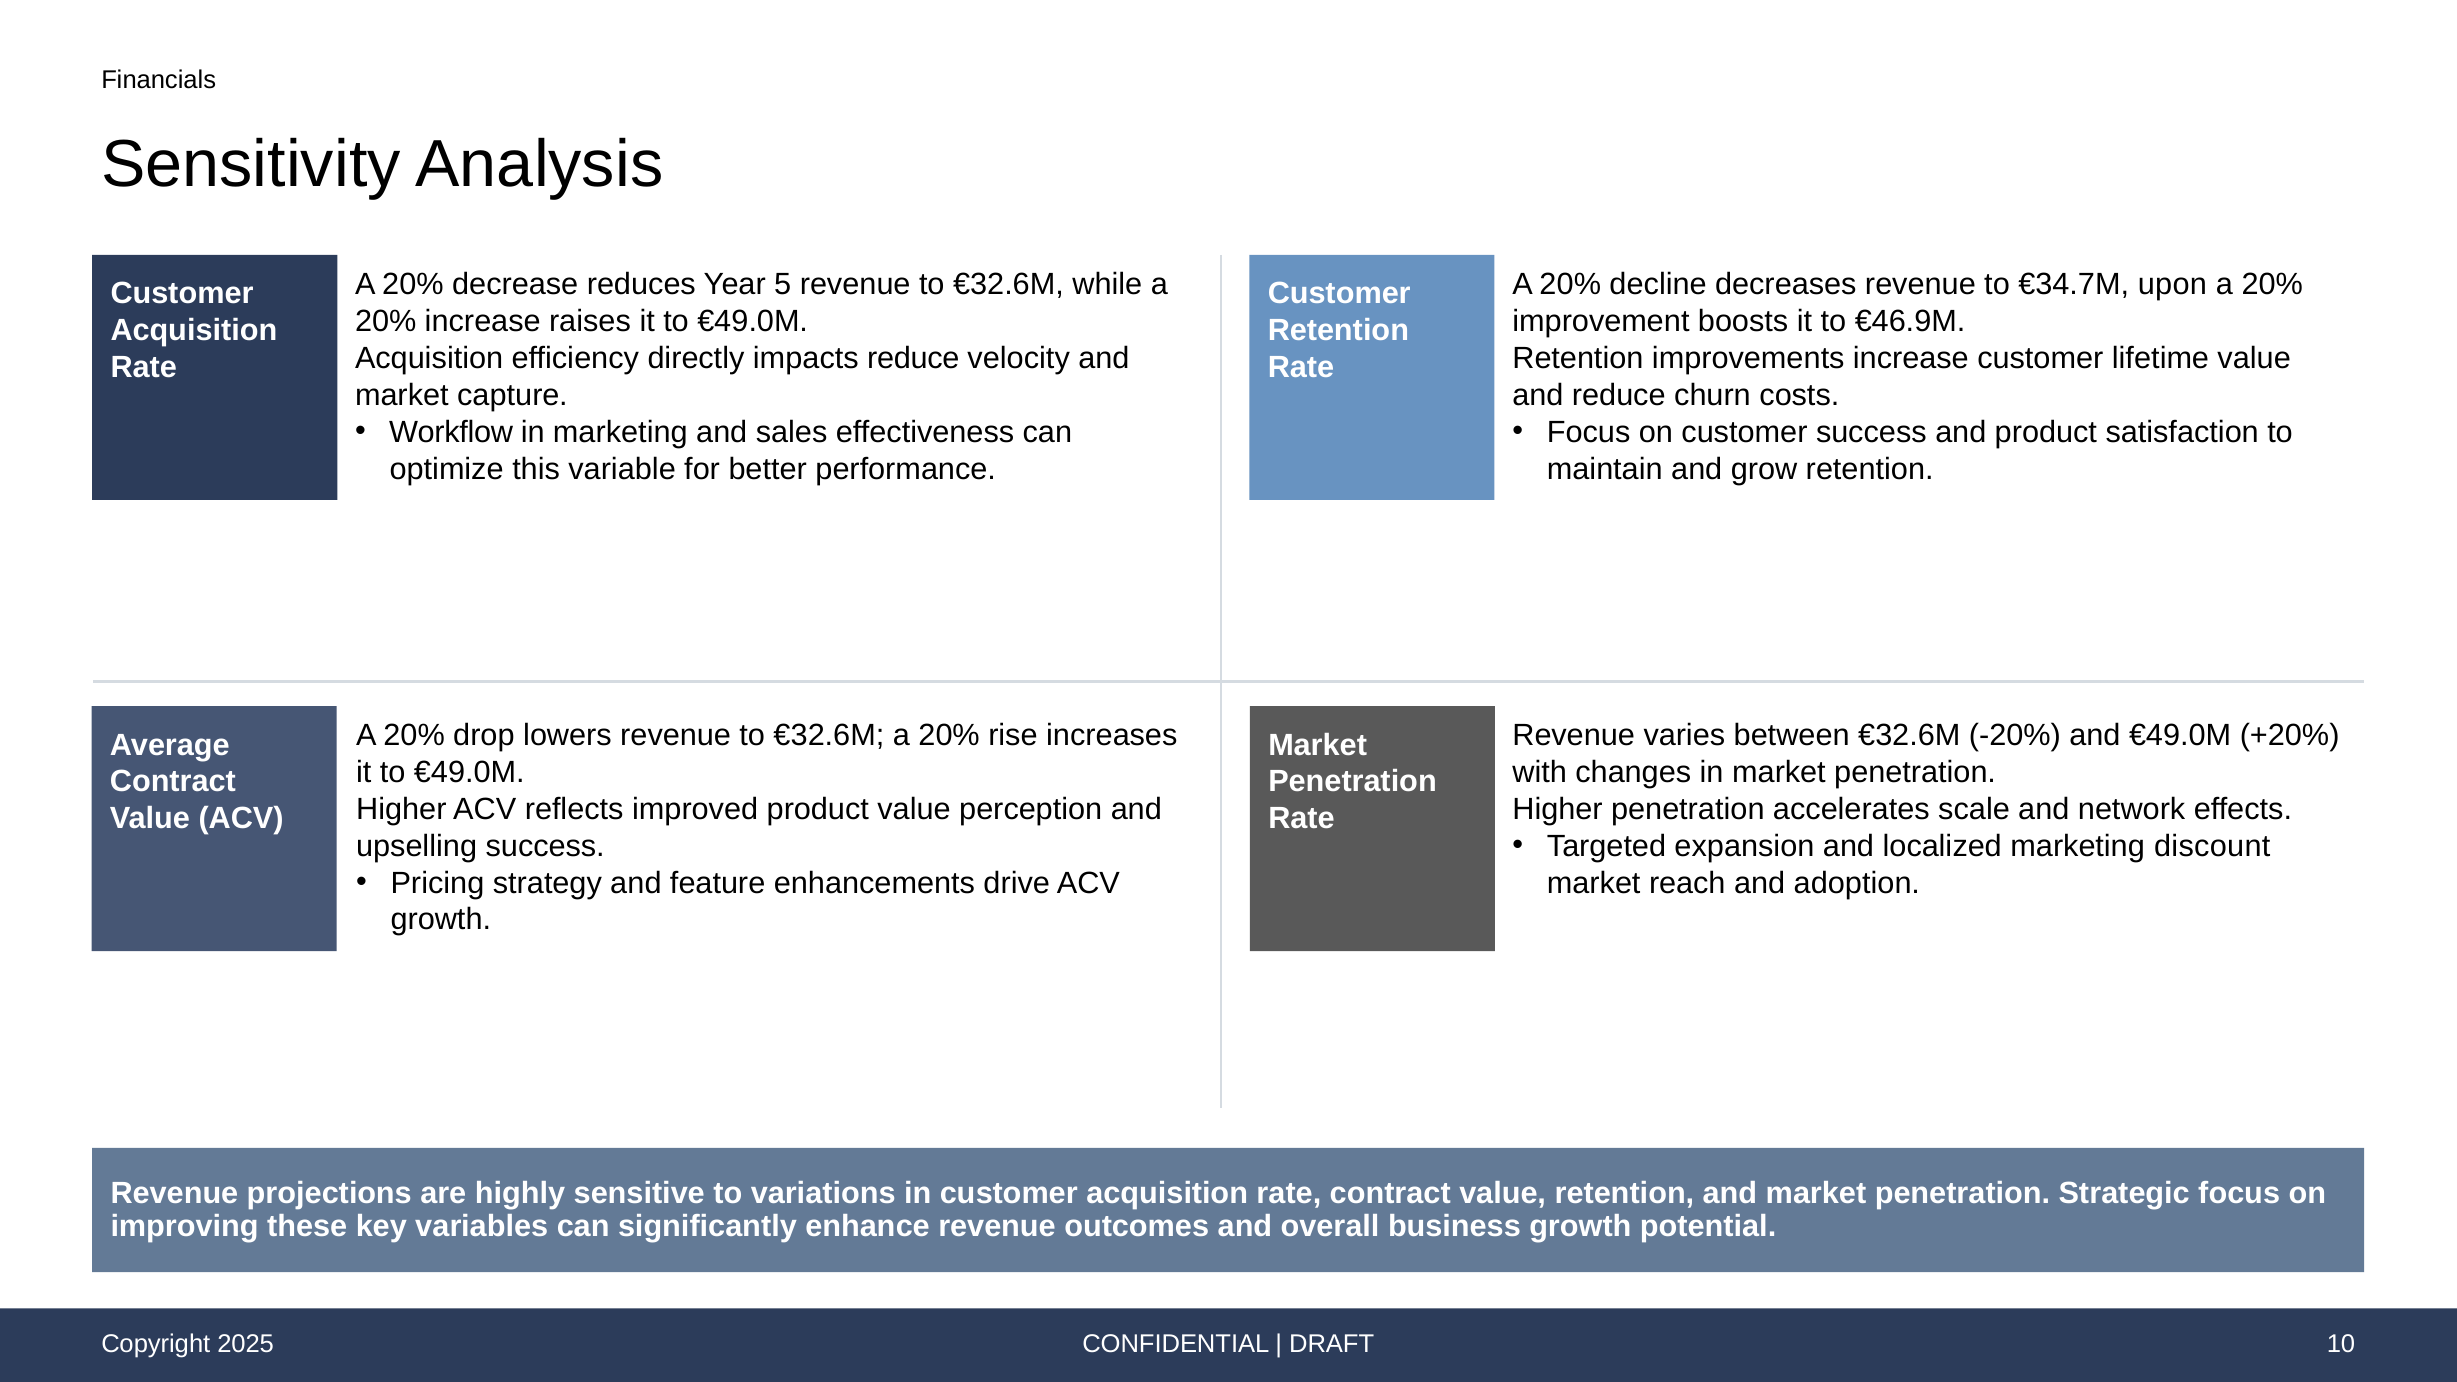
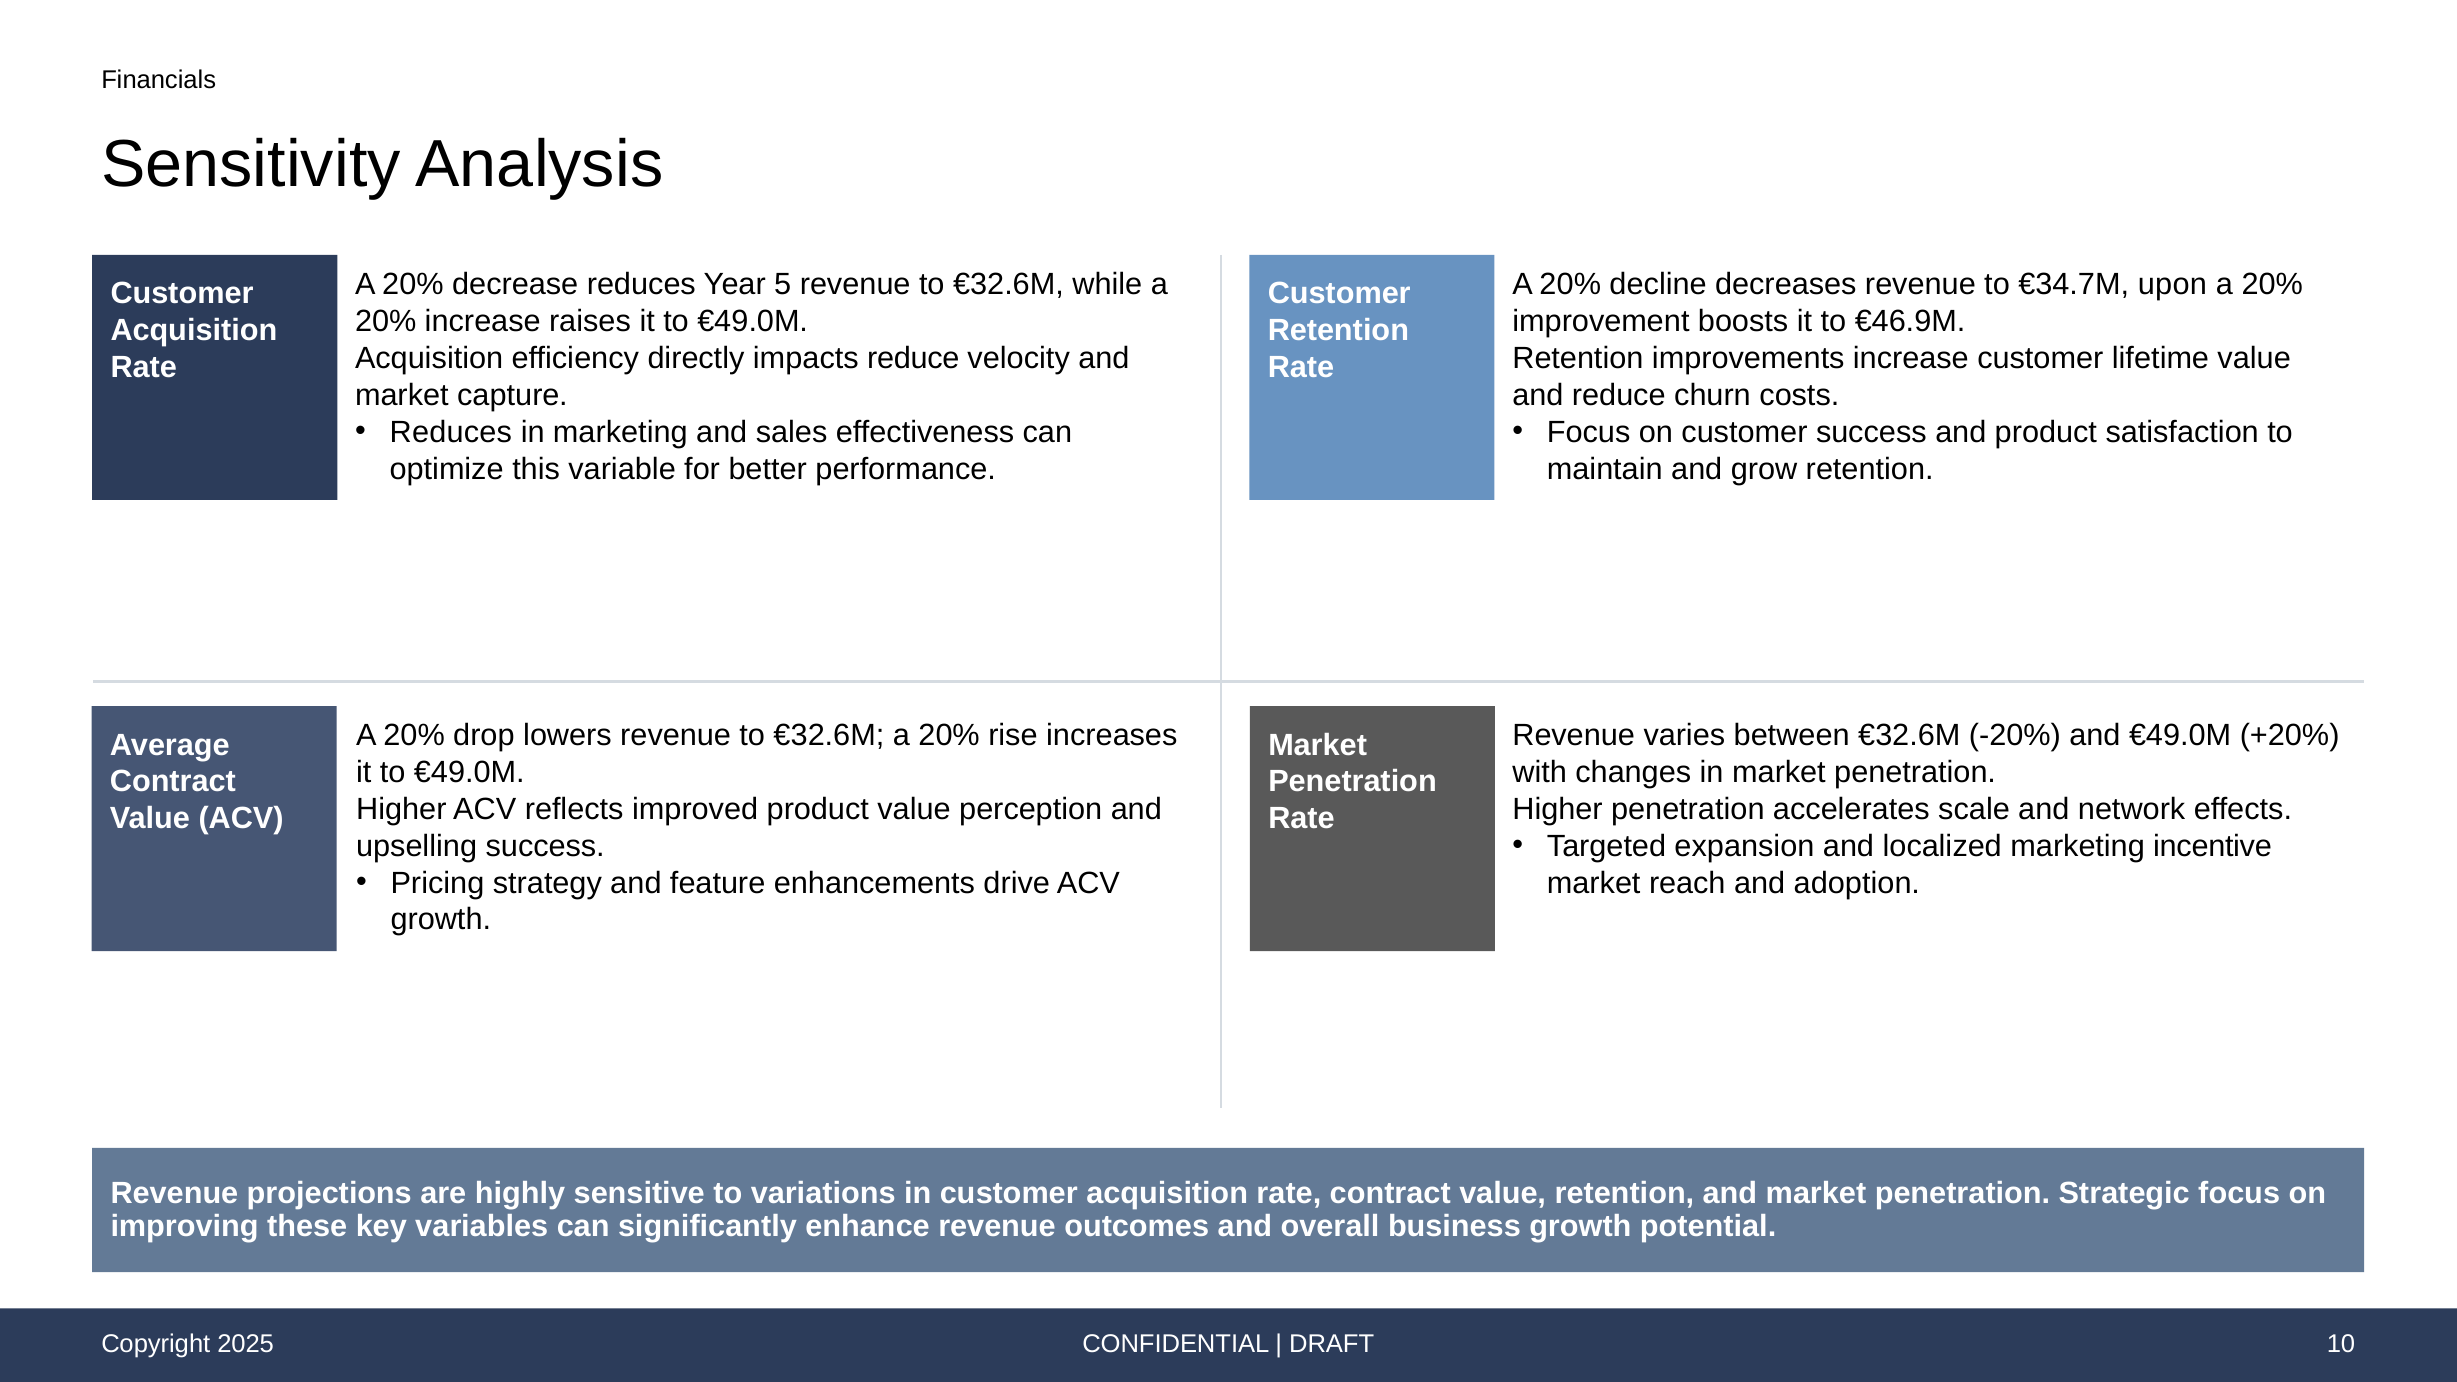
Workflow: Workflow -> Reduces (451, 432)
discount: discount -> incentive (2213, 846)
